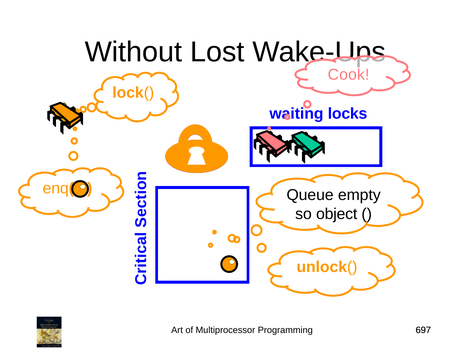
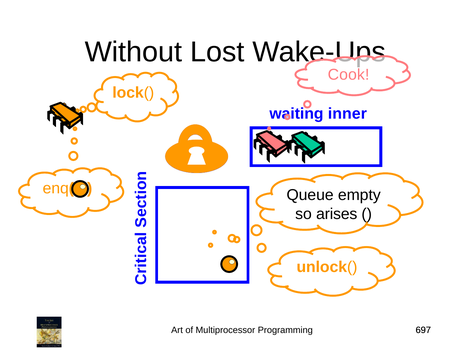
locks: locks -> inner (347, 114)
object: object -> arises (337, 214)
